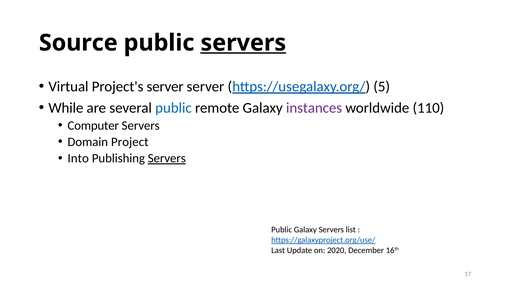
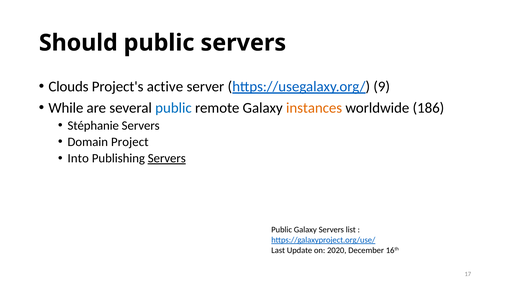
Source: Source -> Should (78, 43)
servers underline: present -> none (243, 43)
Virtual: Virtual -> Clouds (68, 86)
Project's server: server -> active (165, 86)
5: 5 -> 9 (382, 86)
instances colour: purple -> orange (314, 108)
110: 110 -> 186 (428, 108)
Computer: Computer -> Stéphanie (93, 125)
